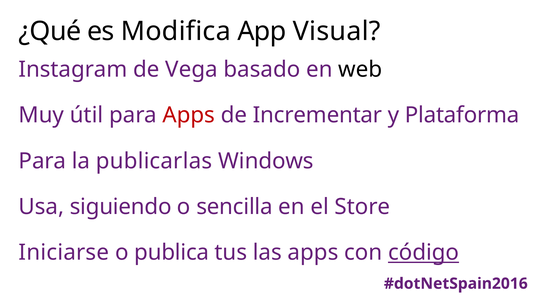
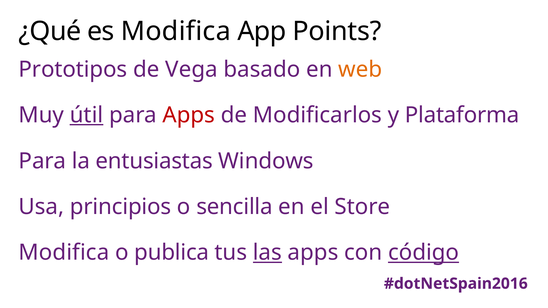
Visual: Visual -> Points (337, 31)
Instagram: Instagram -> Prototipos (73, 69)
web colour: black -> orange (360, 69)
útil underline: none -> present (87, 115)
Incrementar: Incrementar -> Modificarlos (317, 115)
publicarlas: publicarlas -> entusiastas (154, 161)
siguiendo: siguiendo -> principios (121, 207)
Iniciarse: Iniciarse -> Modifica (64, 253)
las underline: none -> present (267, 253)
